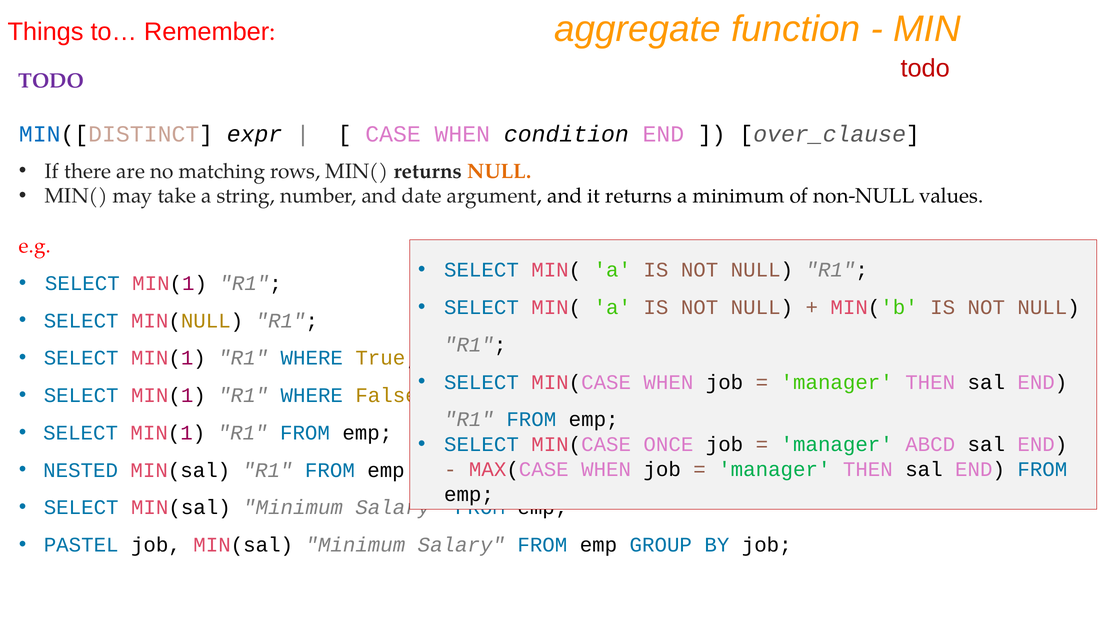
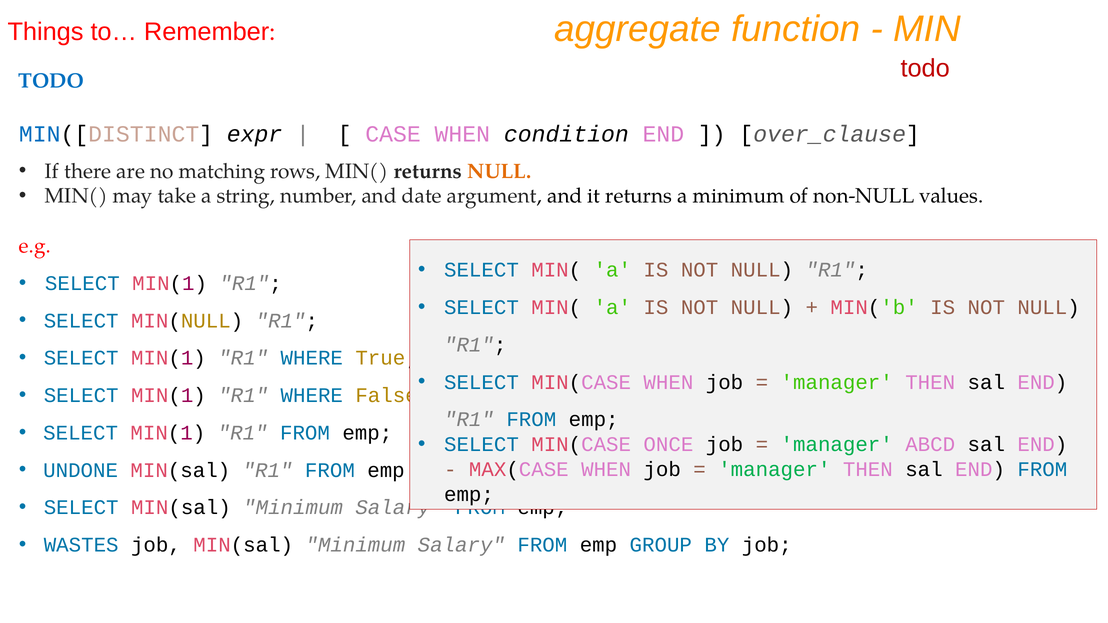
TODO colour: purple -> blue (51, 81)
NESTED: NESTED -> UNDONE (81, 470)
PASTEL: PASTEL -> WASTES (81, 545)
